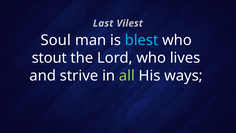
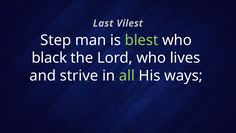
Soul: Soul -> Step (56, 40)
blest colour: light blue -> light green (142, 40)
stout: stout -> black (49, 58)
